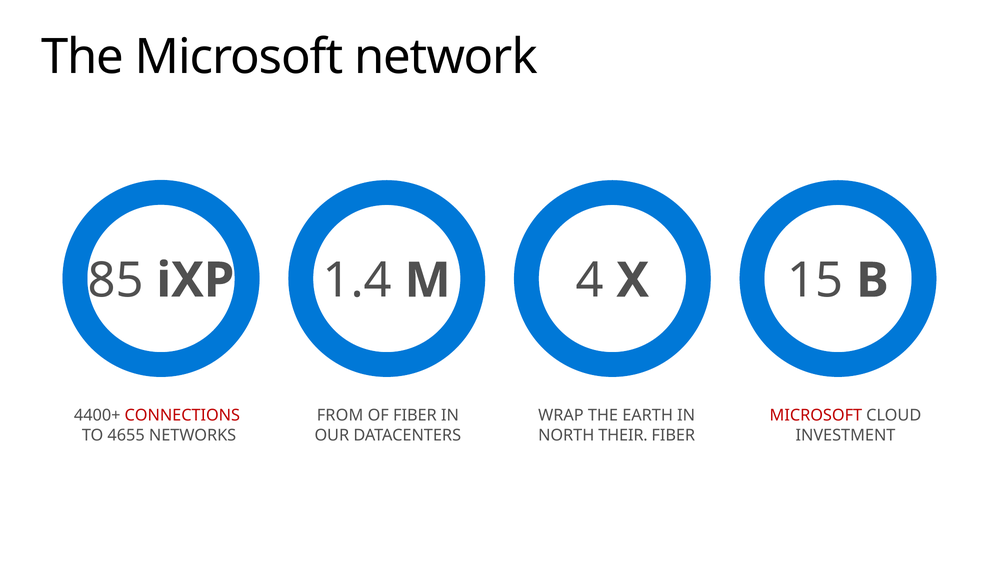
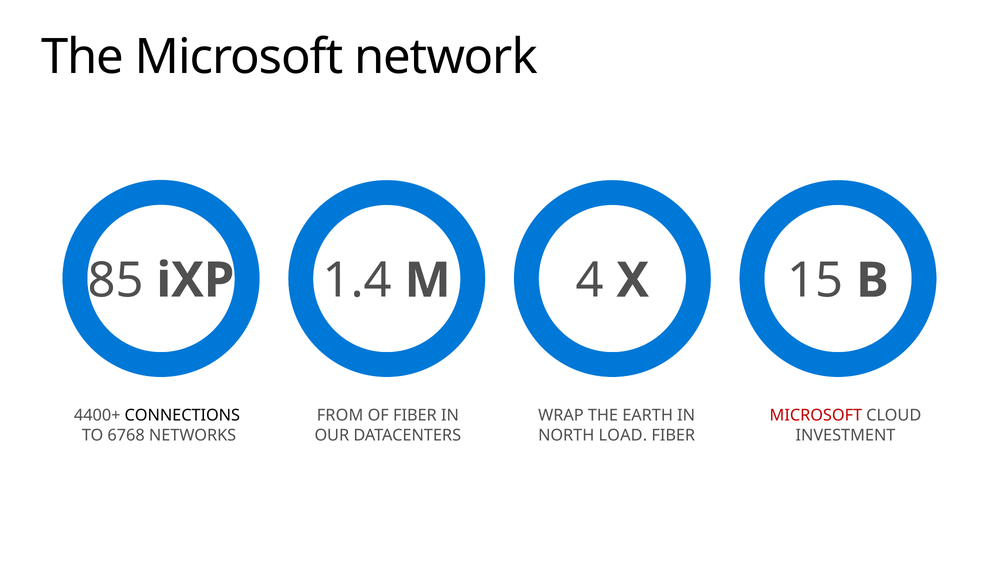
CONNECTIONS colour: red -> black (182, 416)
4655: 4655 -> 6768 (126, 435)
THEIR: THEIR -> LOAD (623, 435)
